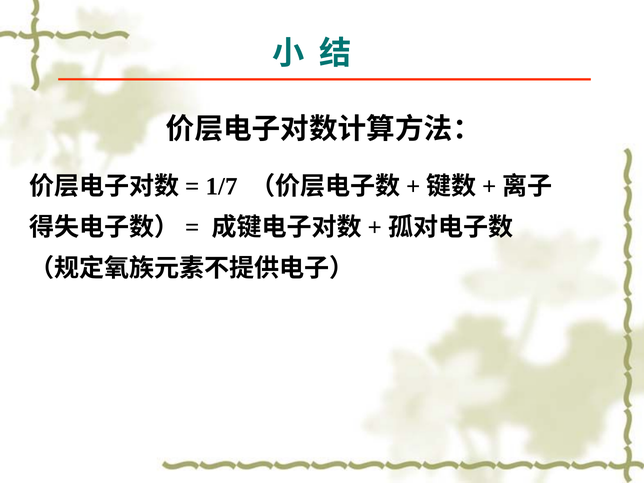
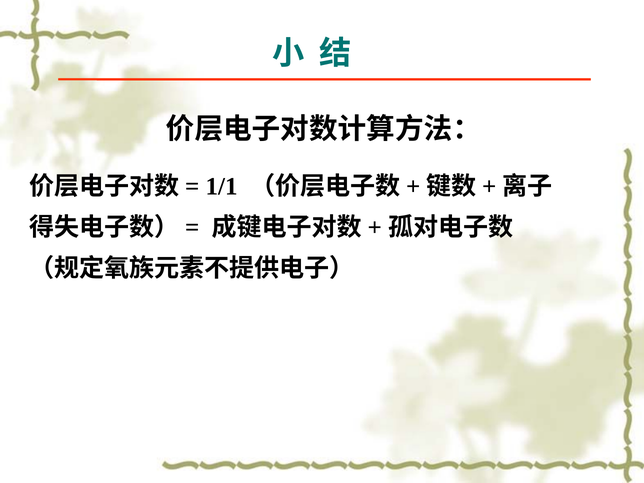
1/7: 1/7 -> 1/1 (222, 186)
